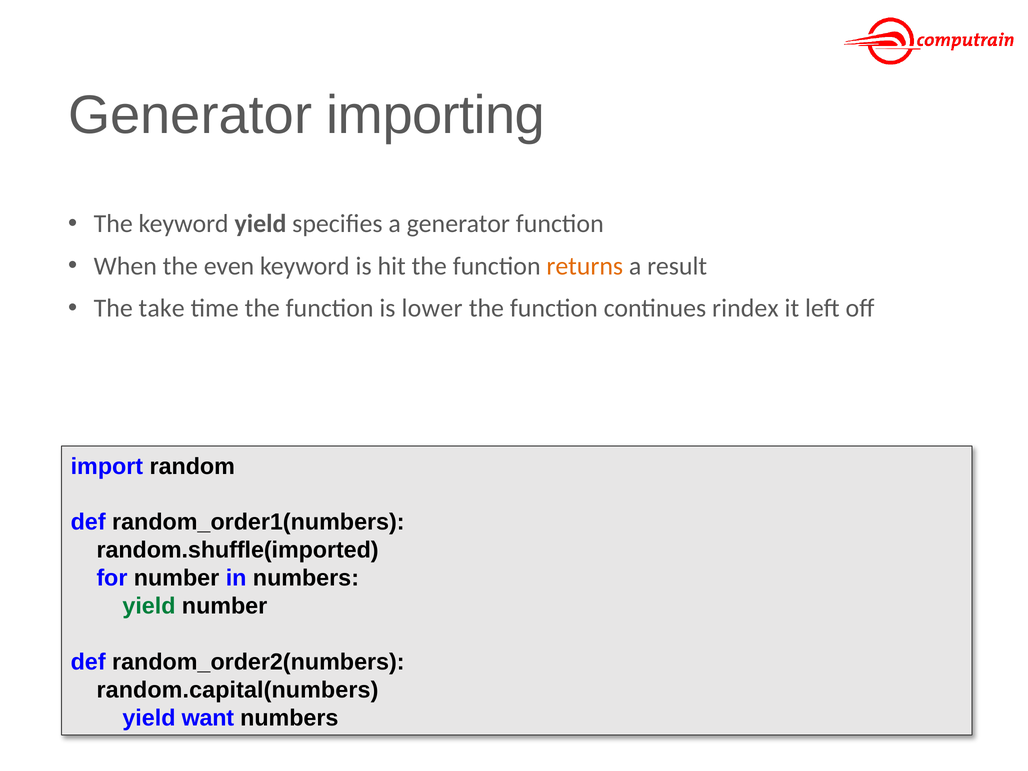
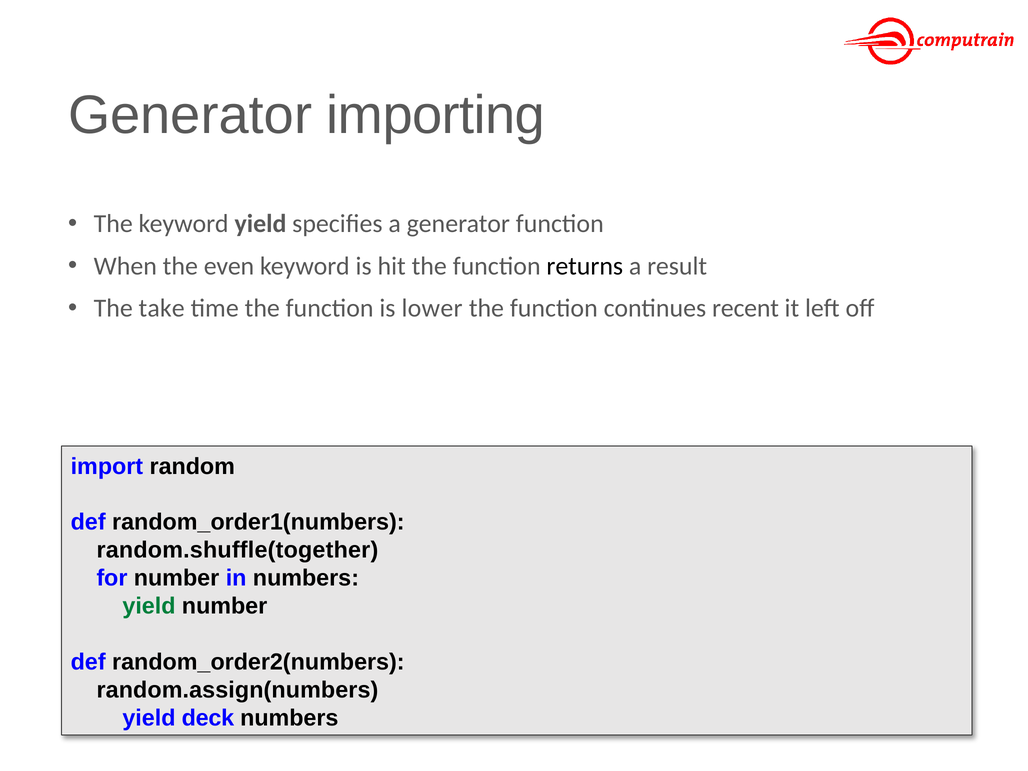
returns colour: orange -> black (585, 266)
rindex: rindex -> recent (746, 308)
random.shuffle(imported: random.shuffle(imported -> random.shuffle(together (237, 550)
random.capital(numbers: random.capital(numbers -> random.assign(numbers (237, 690)
want: want -> deck (208, 718)
